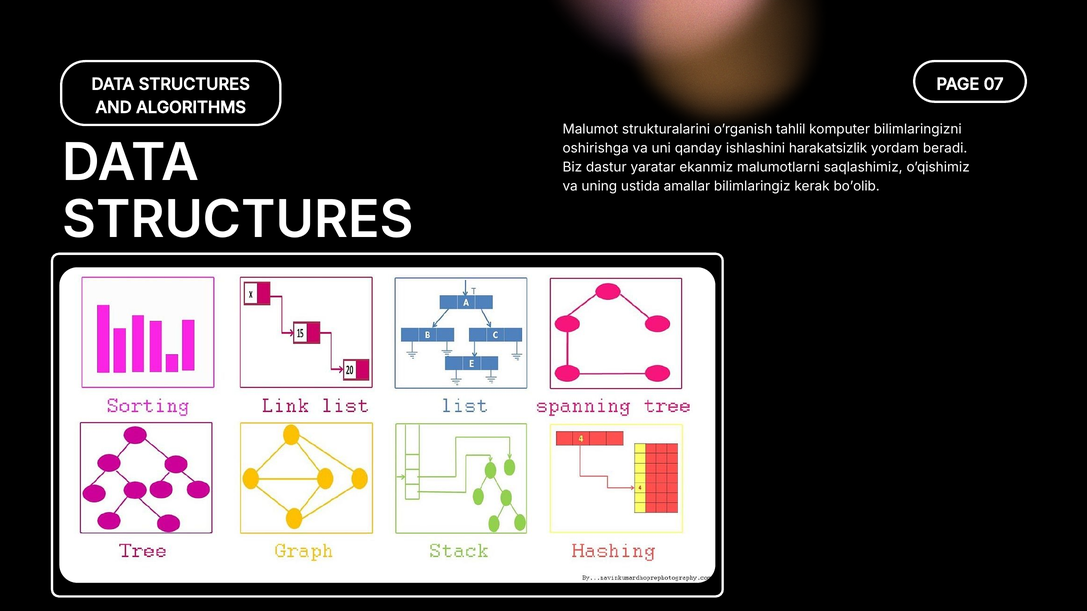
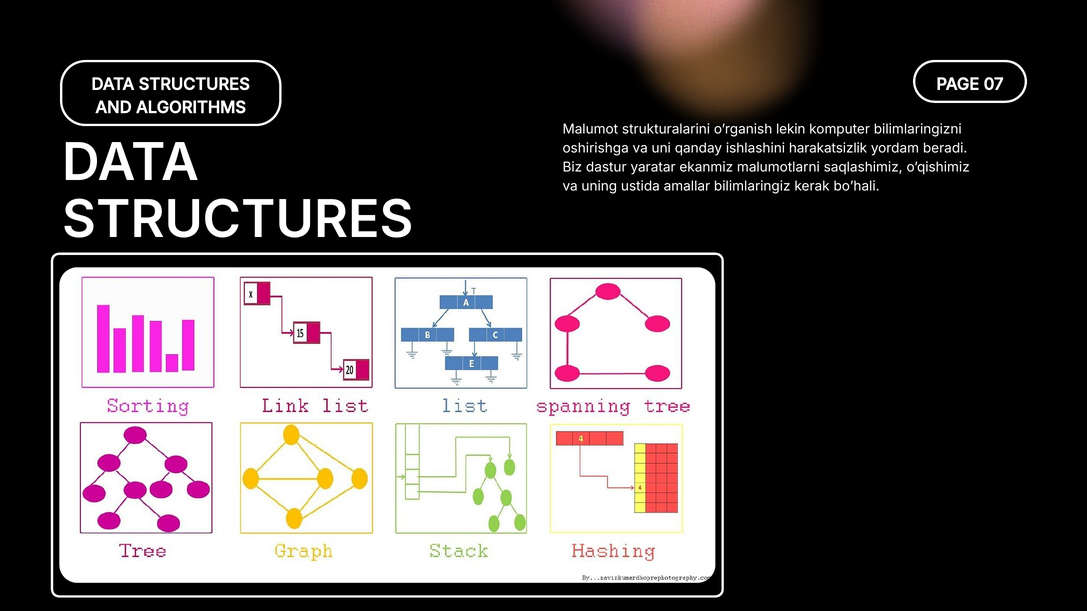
tahlil: tahlil -> lekin (791, 129)
bo’olib: bo’olib -> bo’hali (857, 186)
